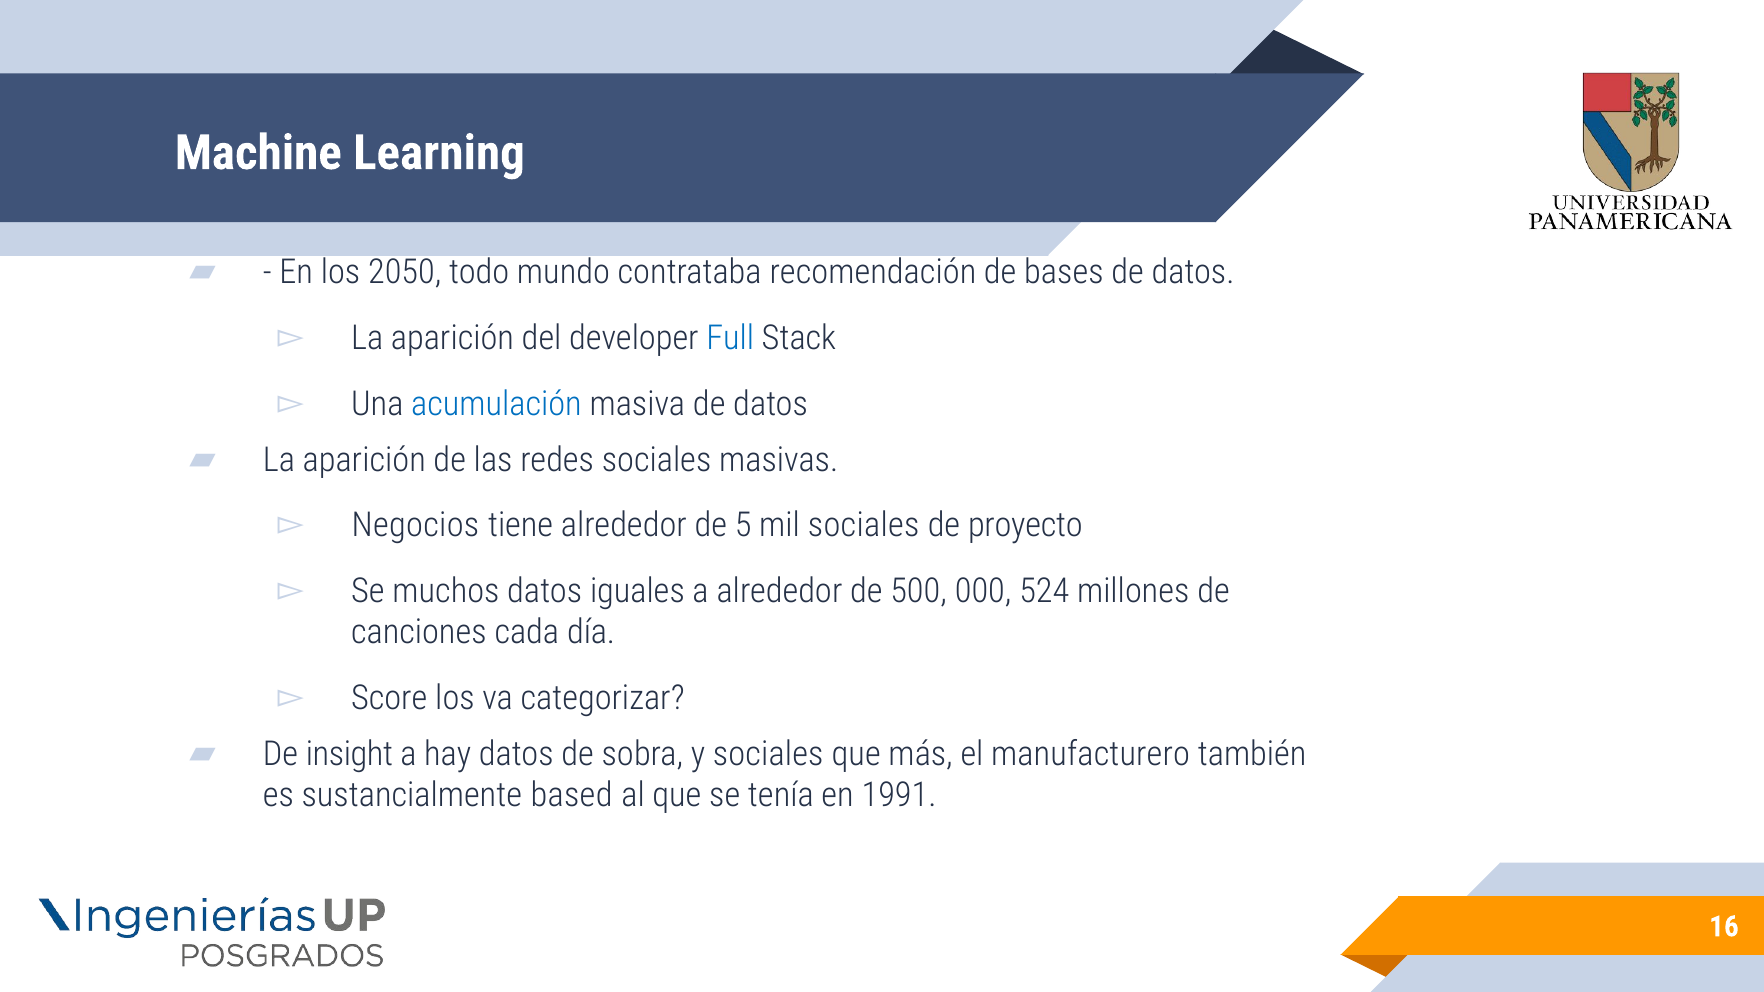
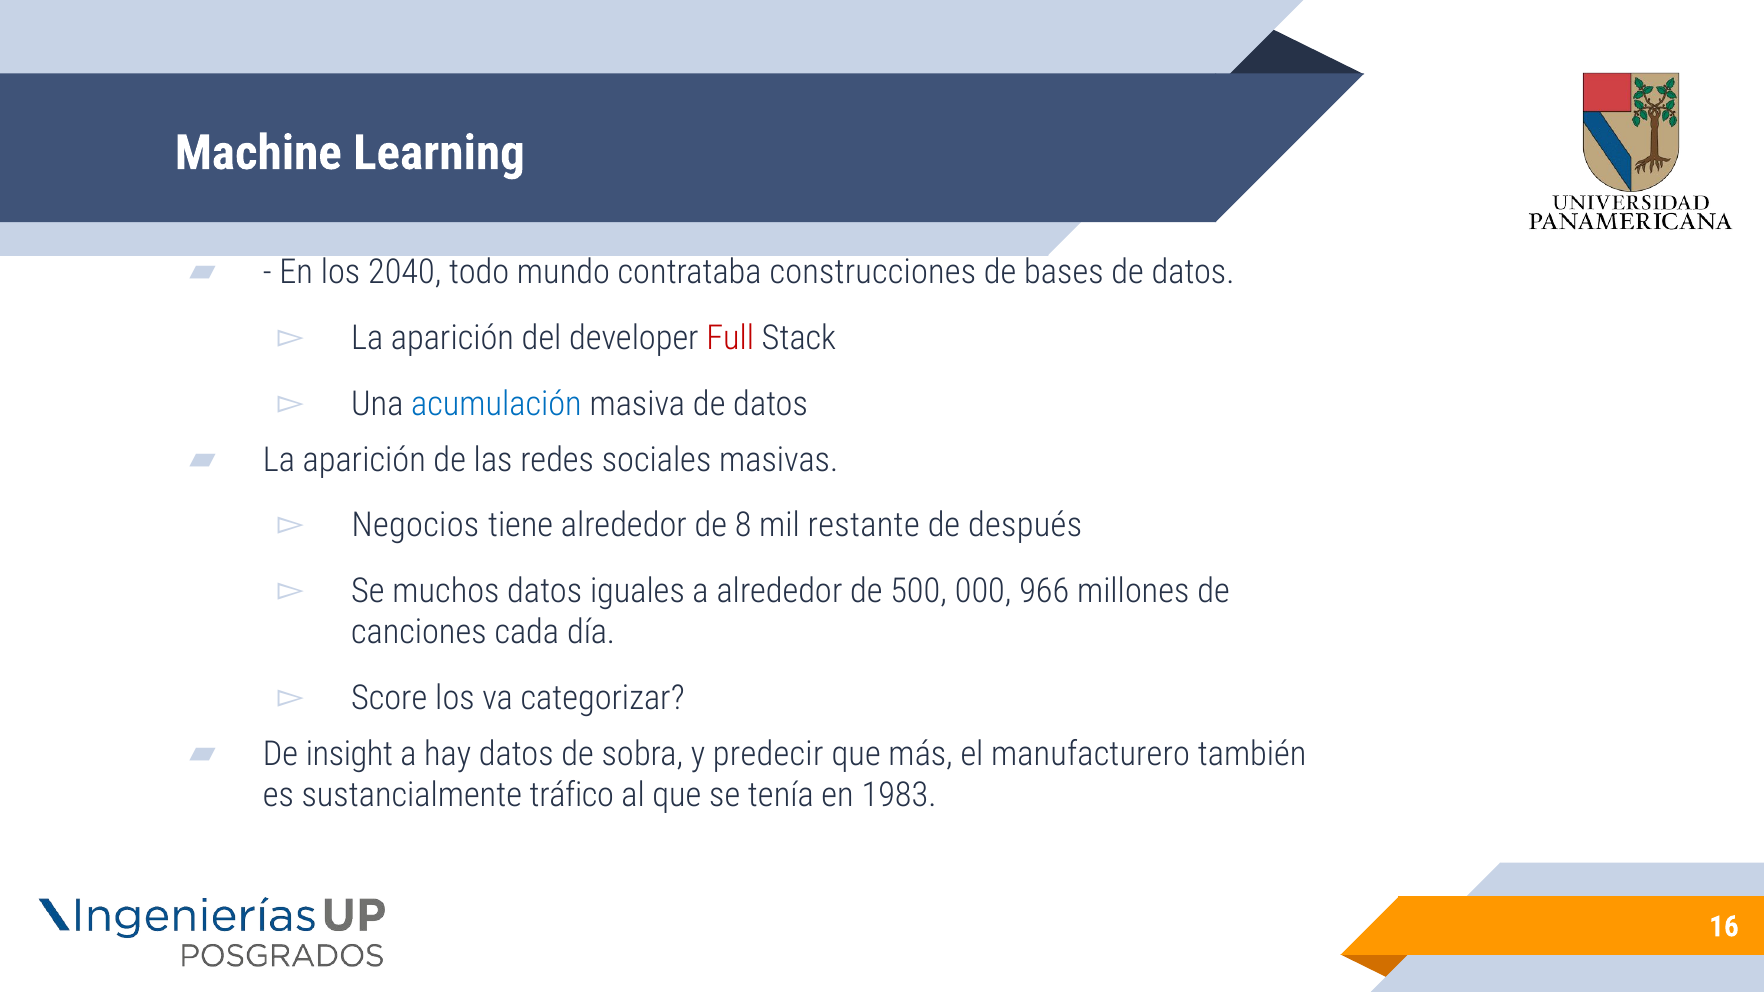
2050: 2050 -> 2040 (405, 273)
recomendación: recomendación -> construcciones (873, 273)
Full colour: blue -> red (730, 338)
5: 5 -> 8 (743, 526)
mil sociales: sociales -> restante (864, 526)
proyecto: proyecto -> después (1025, 526)
524: 524 -> 966 (1044, 591)
y sociales: sociales -> predecir (768, 754)
based: based -> tráfico (572, 795)
1991: 1991 -> 1983 (899, 795)
